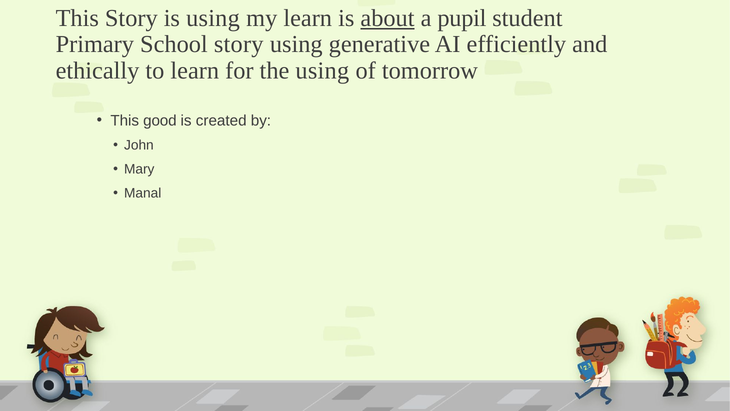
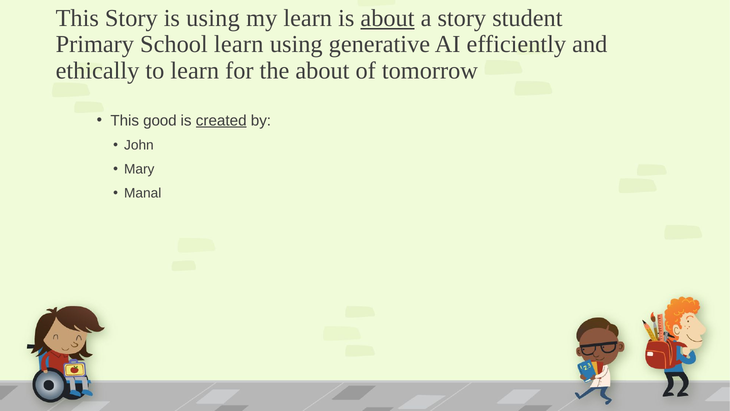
a pupil: pupil -> story (462, 18)
School story: story -> learn (239, 44)
the using: using -> about (322, 71)
created underline: none -> present (221, 120)
